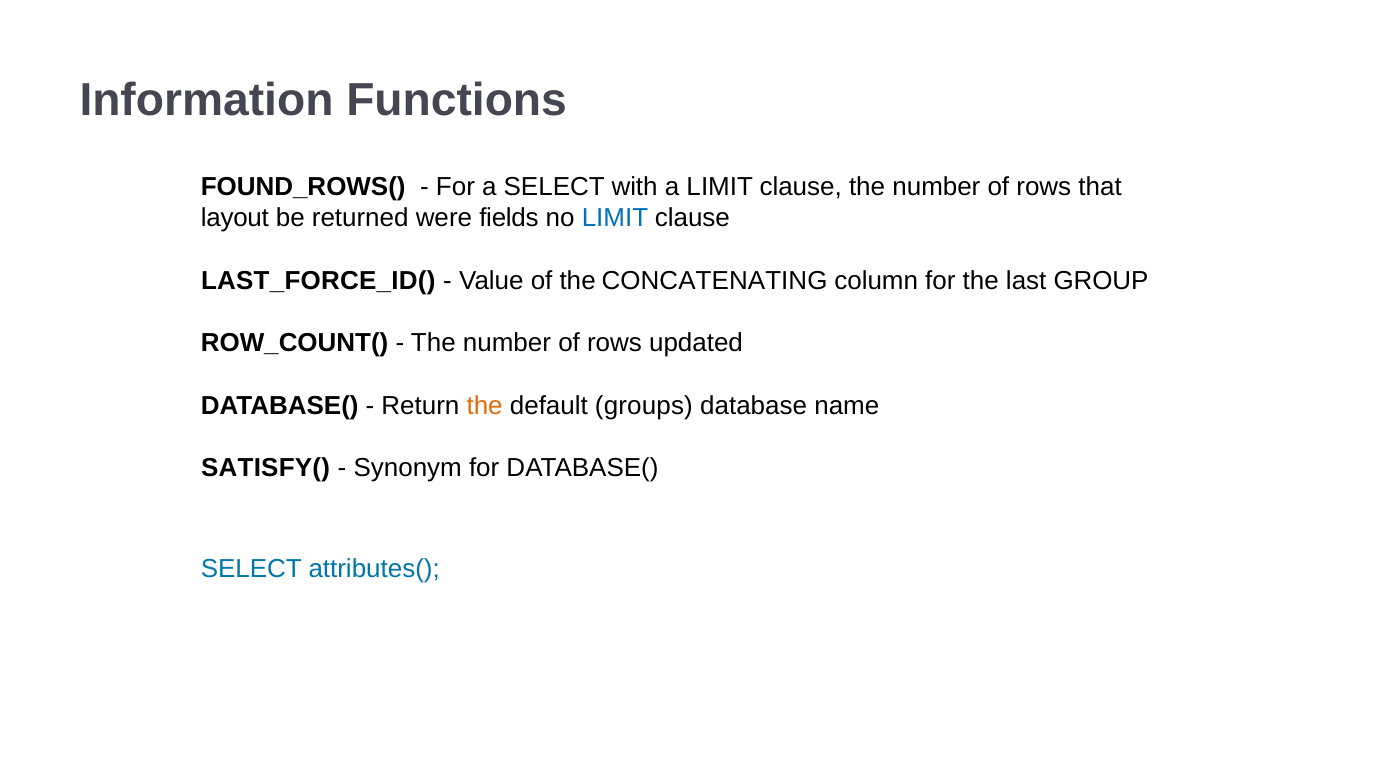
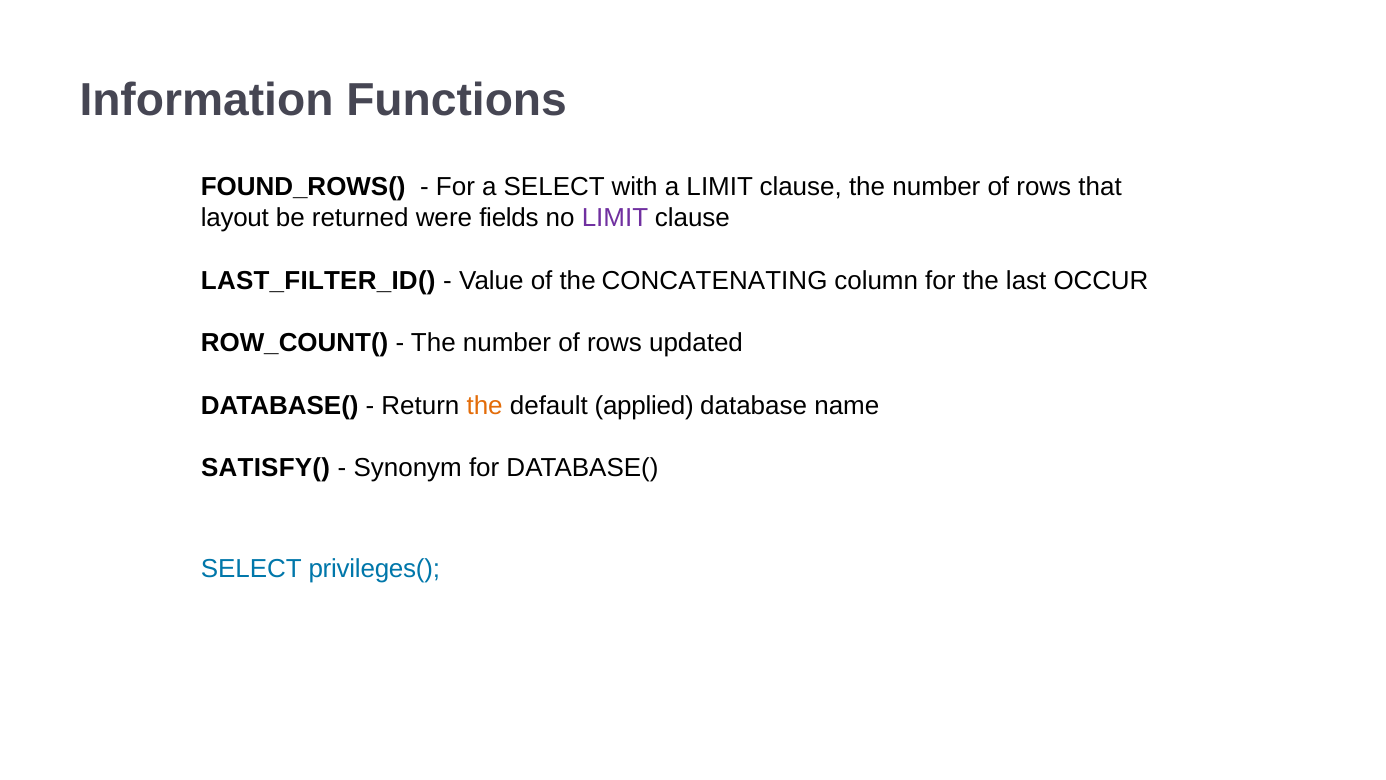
LIMIT colour: blue -> purple (615, 218)
LAST_FORCE_ID(: LAST_FORCE_ID( -> LAST_FILTER_ID( (318, 281)
GROUP: GROUP -> OCCUR (1101, 281)
groups: groups -> applied (644, 405)
attributes(: attributes( -> privileges( (374, 568)
